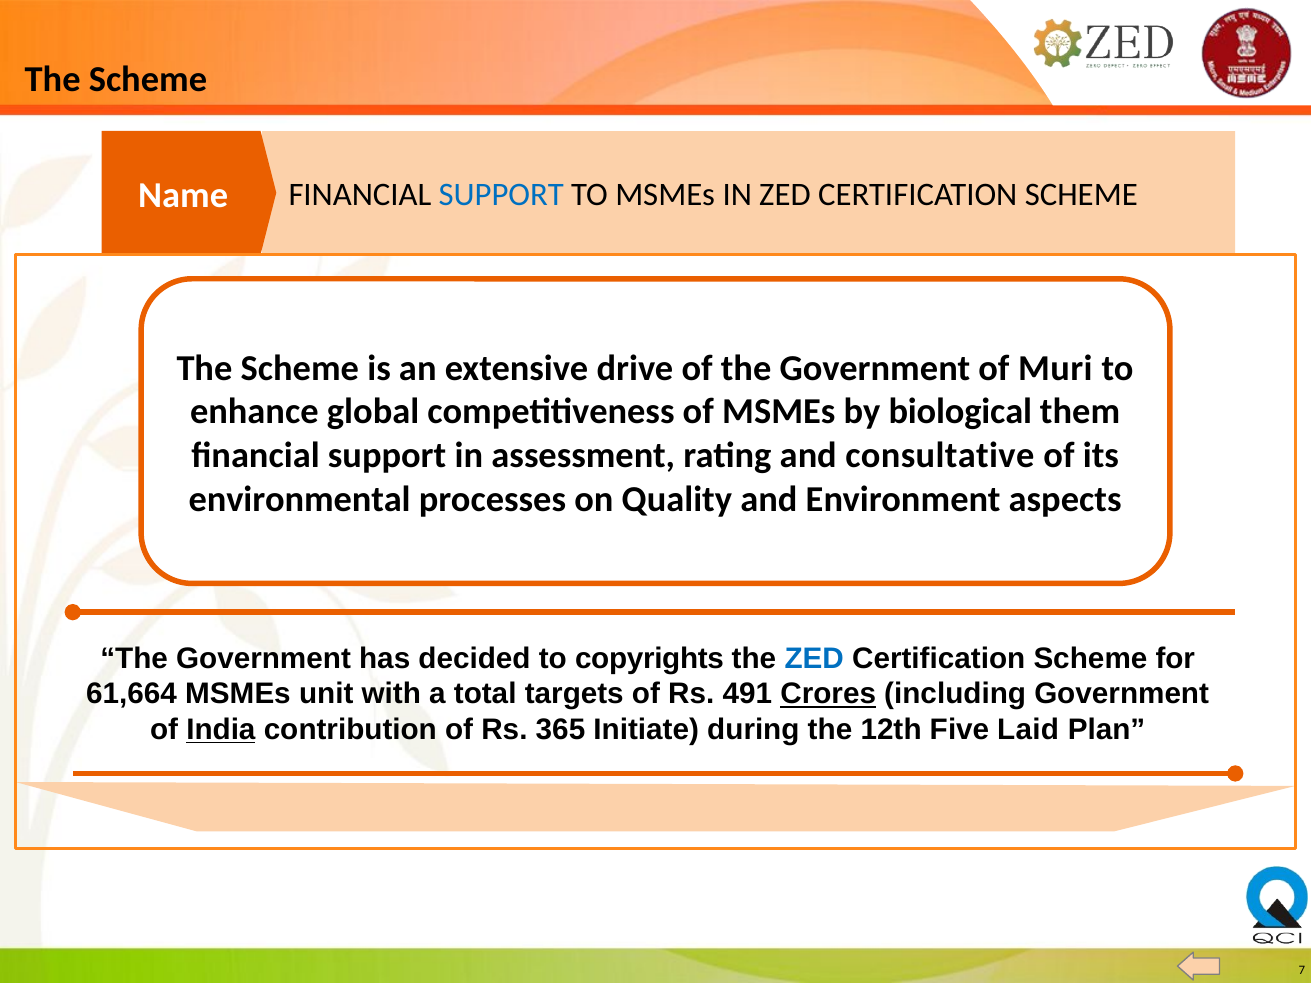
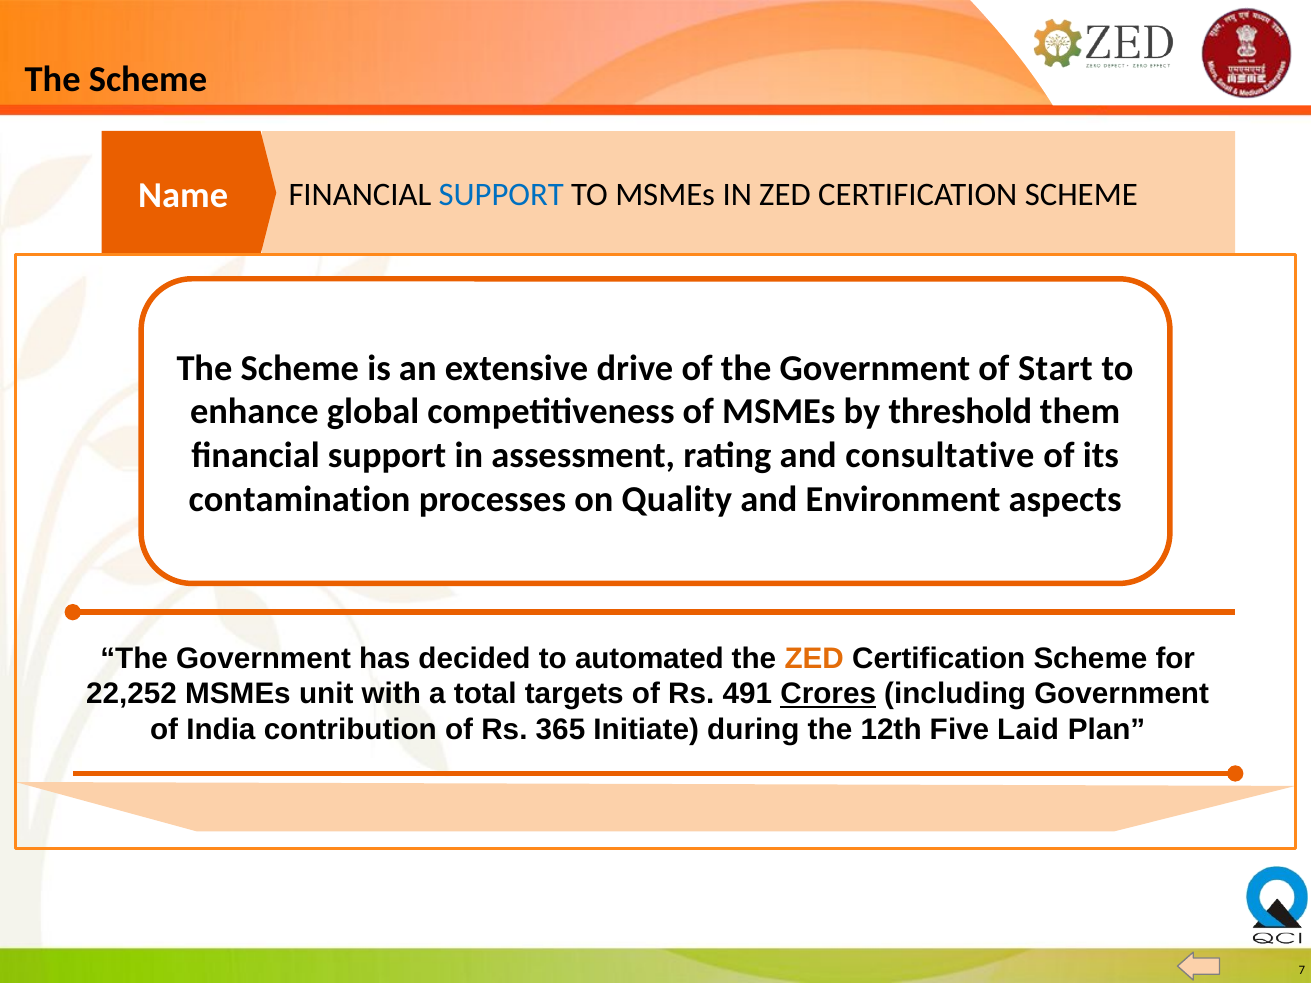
Muri: Muri -> Start (1055, 368)
biological: biological -> threshold (960, 412)
environmental: environmental -> contamination (300, 499)
copyrights: copyrights -> automated (649, 659)
ZED colour: blue -> orange (814, 659)
61,664: 61,664 -> 22,252 (132, 694)
India underline: present -> none (221, 730)
